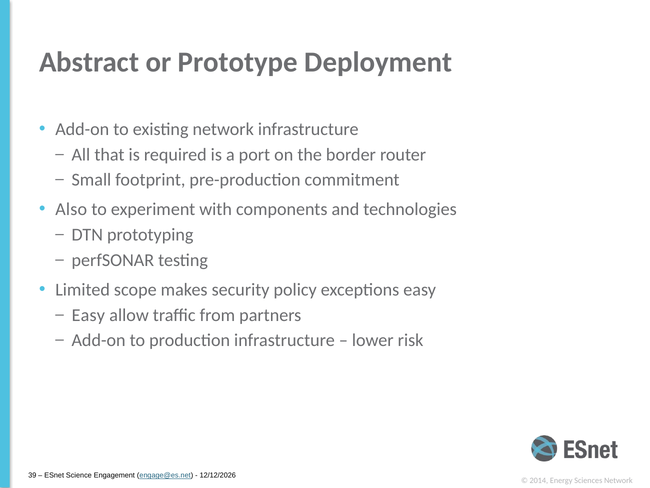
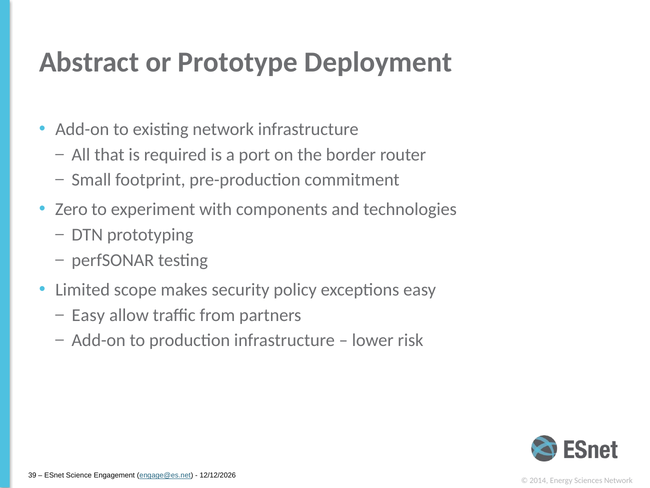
Also: Also -> Zero (71, 209)
